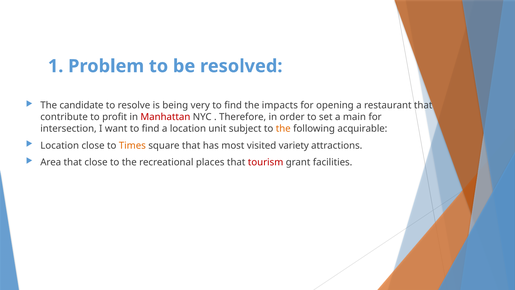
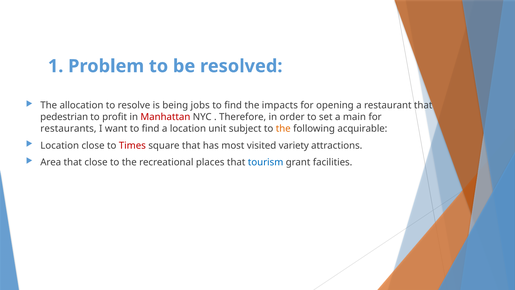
candidate: candidate -> allocation (81, 105)
very: very -> jobs (200, 105)
contribute: contribute -> pedestrian (64, 117)
intersection: intersection -> restaurants (68, 128)
Times colour: orange -> red (132, 145)
tourism colour: red -> blue (266, 162)
